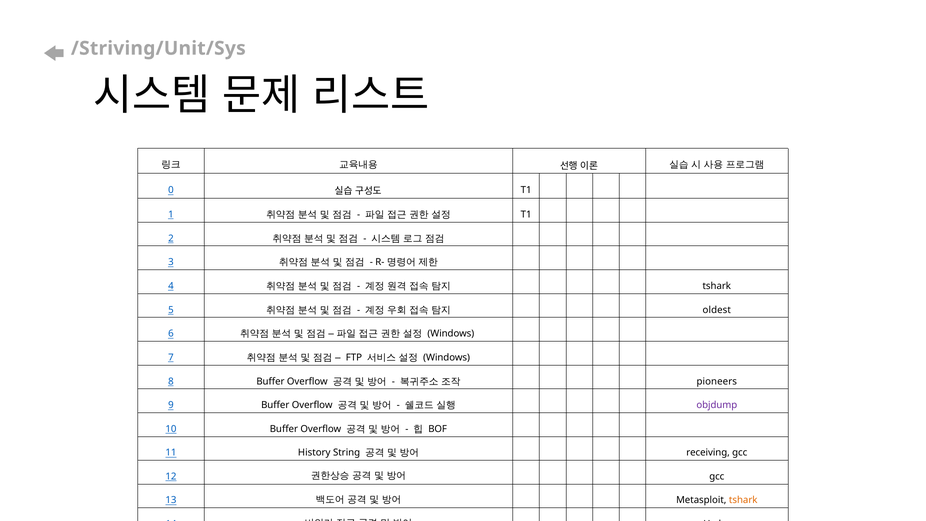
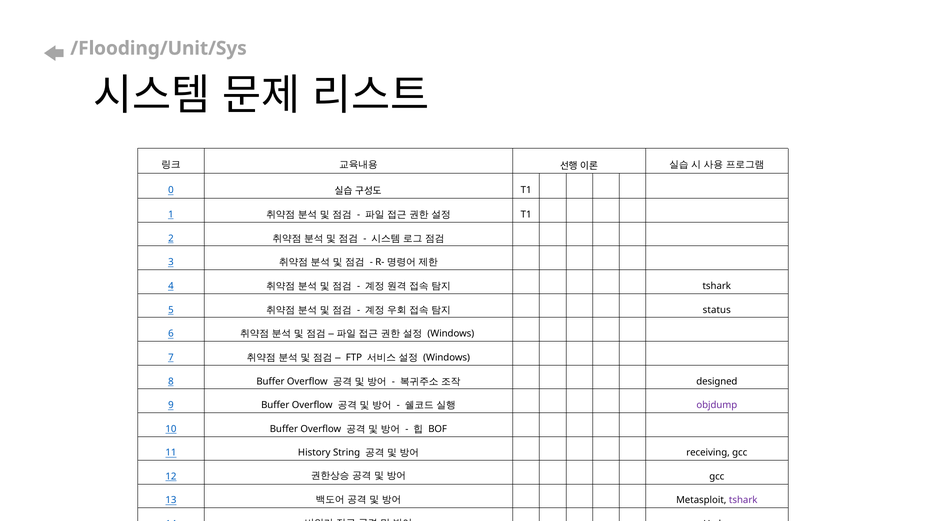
/Striving/Unit/Sys: /Striving/Unit/Sys -> /Flooding/Unit/Sys (159, 48)
oldest: oldest -> status (717, 310)
pioneers: pioneers -> designed (717, 381)
tshark colour: orange -> purple (743, 500)
